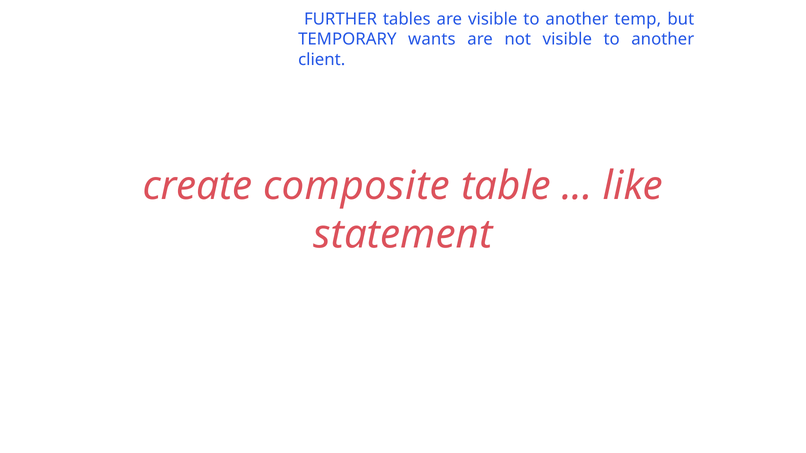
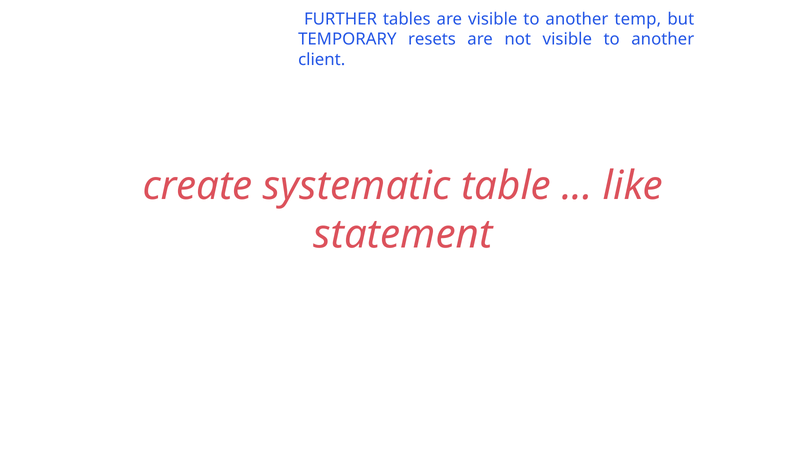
wants: wants -> resets (432, 39)
composite: composite -> systematic (357, 186)
